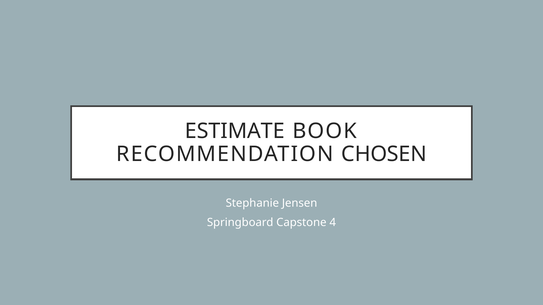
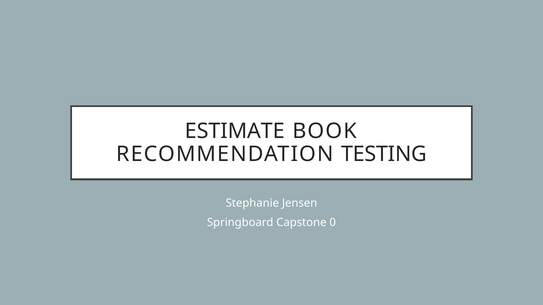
CHOSEN: CHOSEN -> TESTING (384, 154)
4: 4 -> 0 (333, 223)
